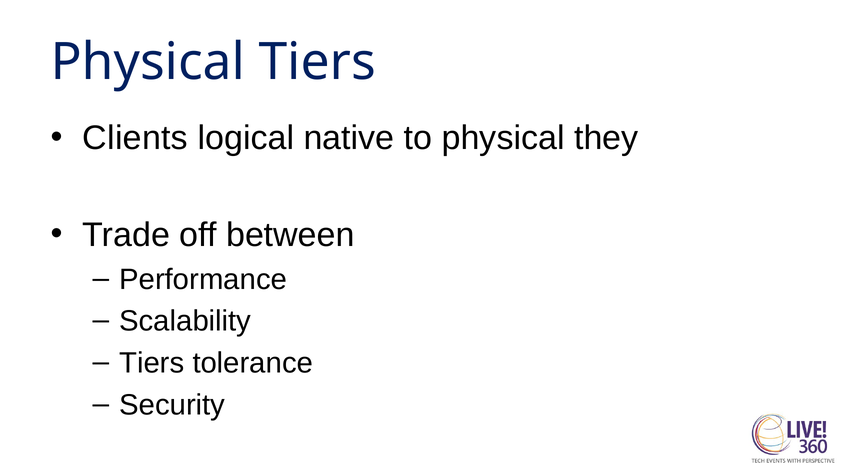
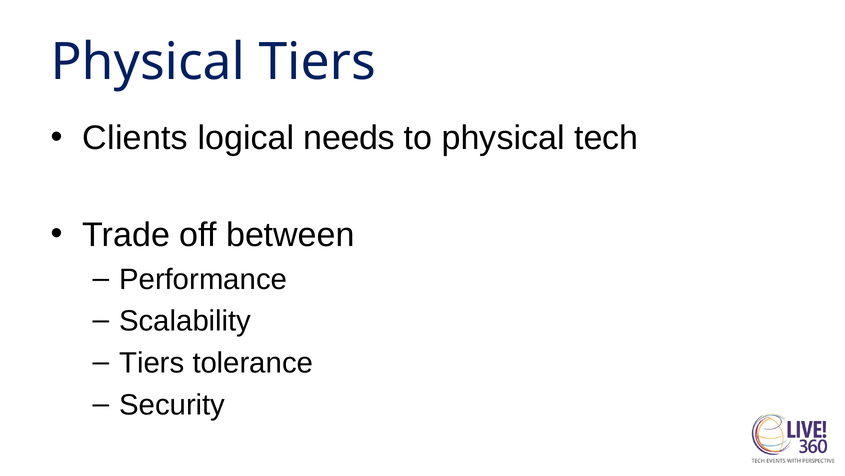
native: native -> needs (349, 138)
they: they -> tech (606, 138)
